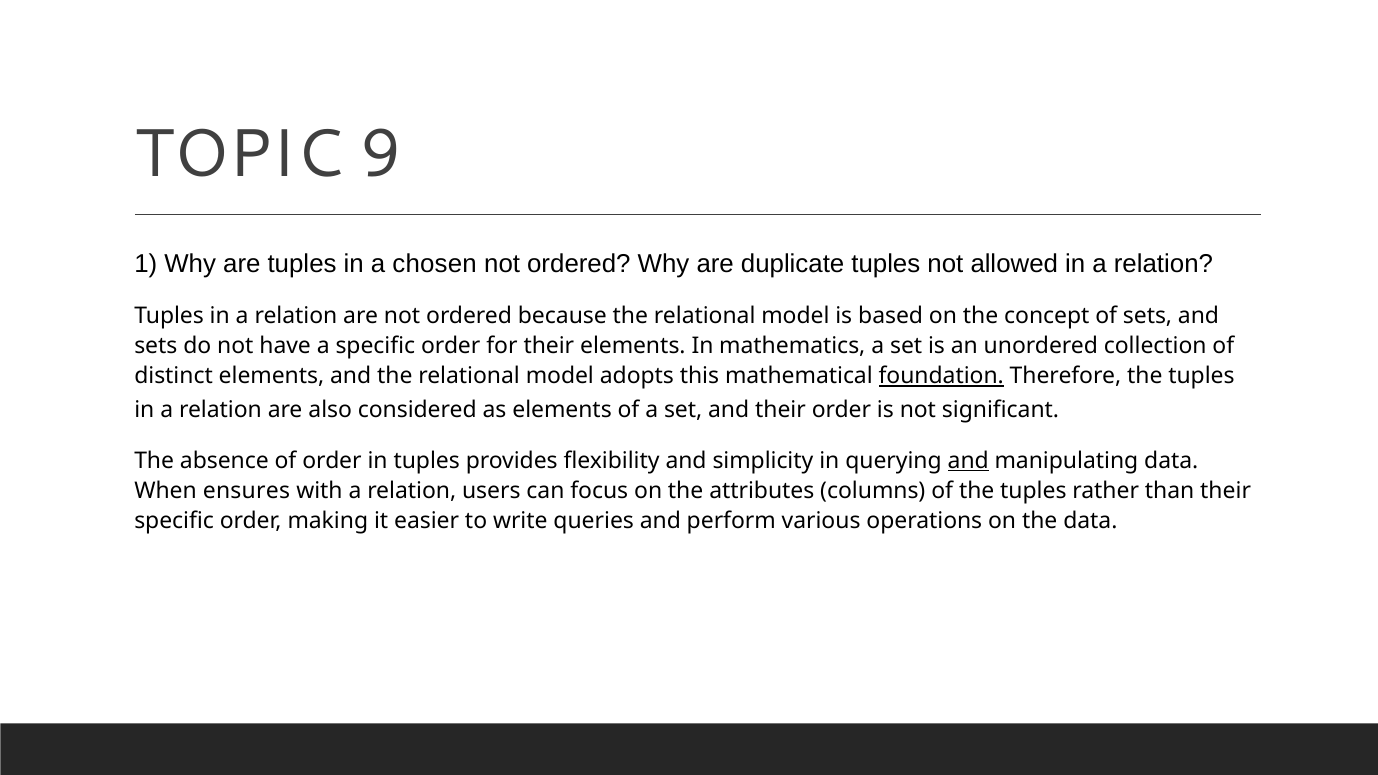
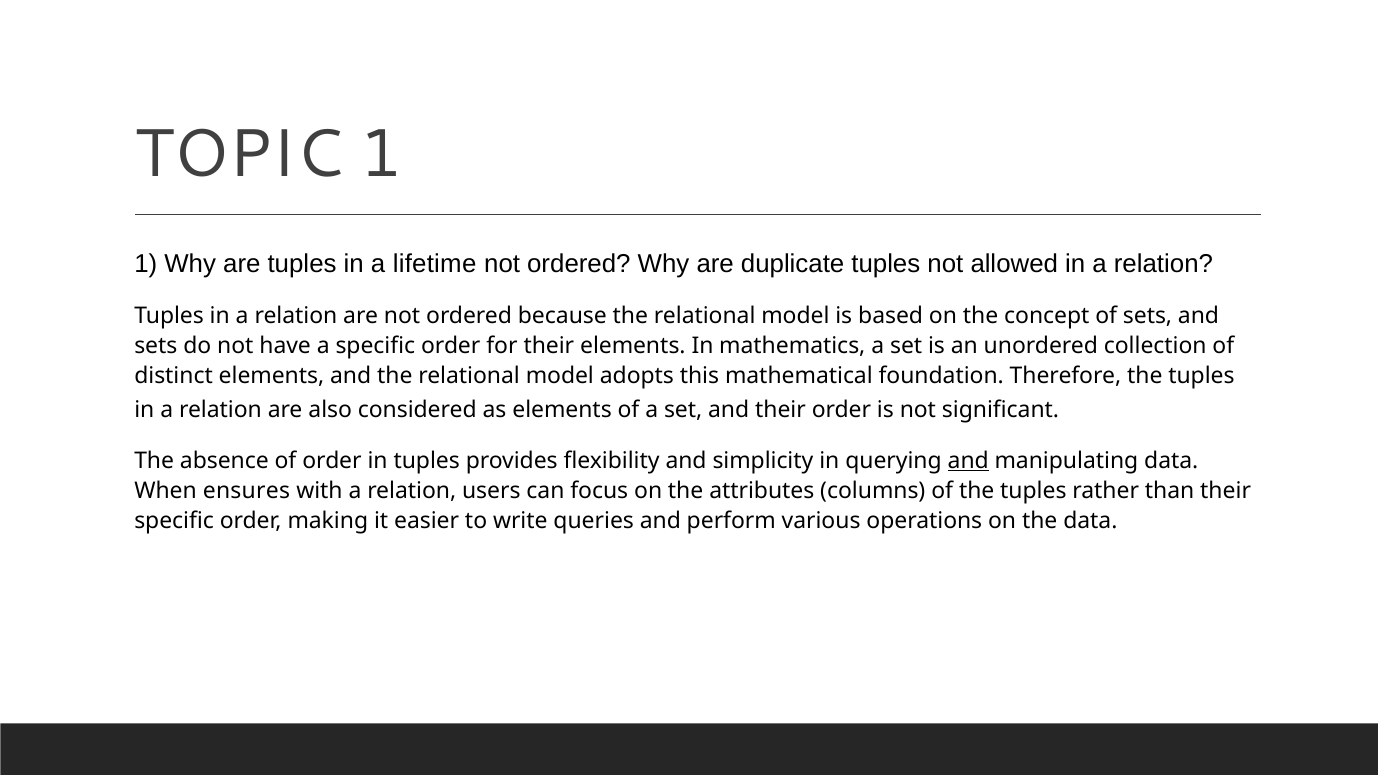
TOPIC 9: 9 -> 1 (381, 154)
chosen: chosen -> lifetime (435, 264)
foundation underline: present -> none (941, 376)
